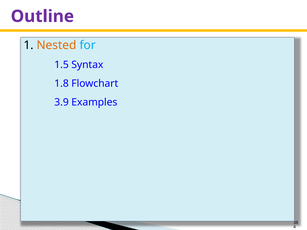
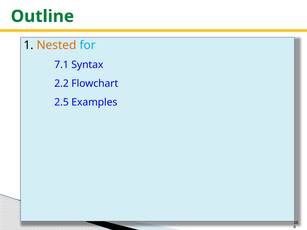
Outline colour: purple -> green (42, 16)
1.5: 1.5 -> 7.1 (62, 65)
1.8: 1.8 -> 2.2 (62, 84)
3.9: 3.9 -> 2.5 (62, 102)
